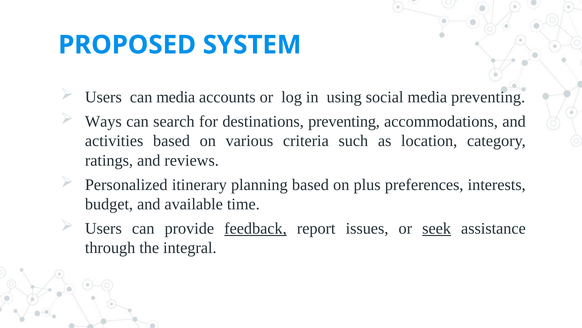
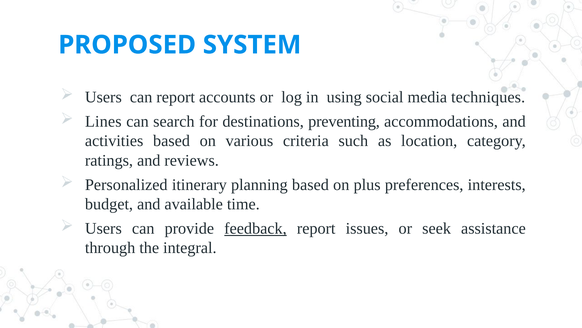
can media: media -> report (176, 97)
media preventing: preventing -> techniques (488, 97)
Ways: Ways -> Lines (103, 121)
seek underline: present -> none (437, 228)
